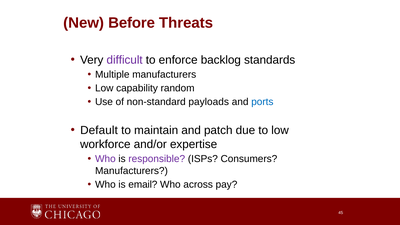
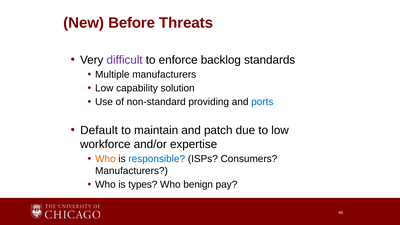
random: random -> solution (178, 88)
payloads: payloads -> providing (209, 102)
Who colour: purple -> orange (105, 159)
responsible colour: purple -> blue (157, 159)
email: email -> types (143, 185)
across: across -> benign (198, 185)
